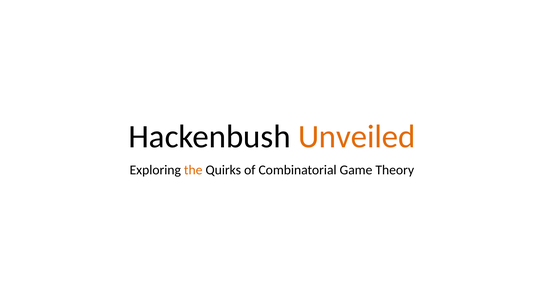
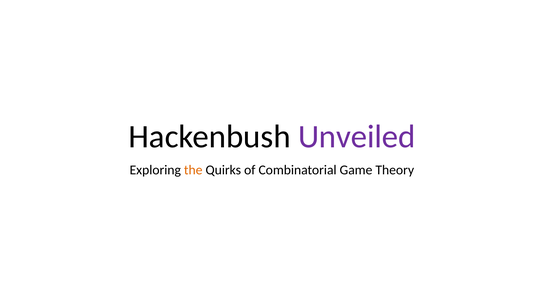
Unveiled colour: orange -> purple (357, 137)
